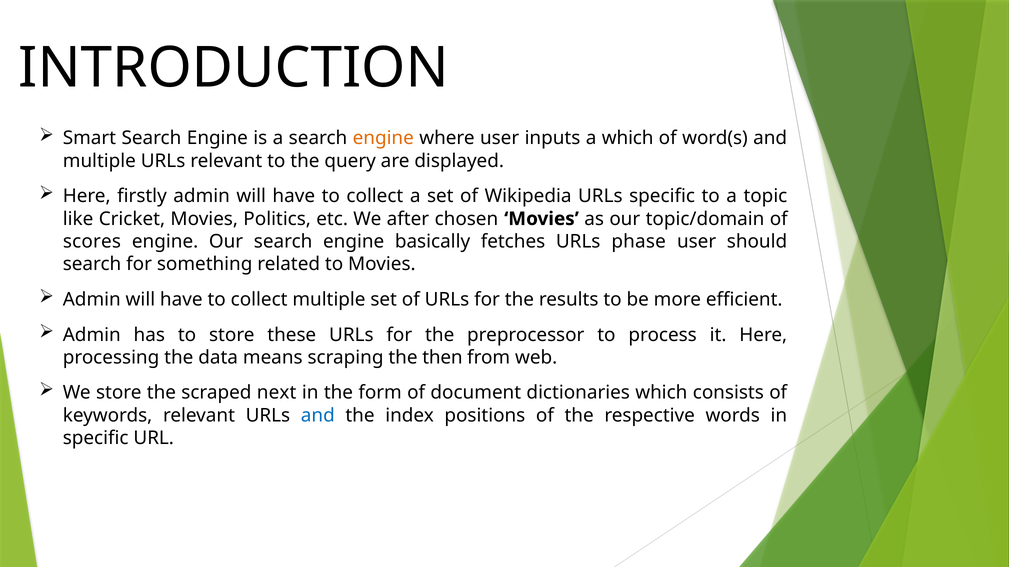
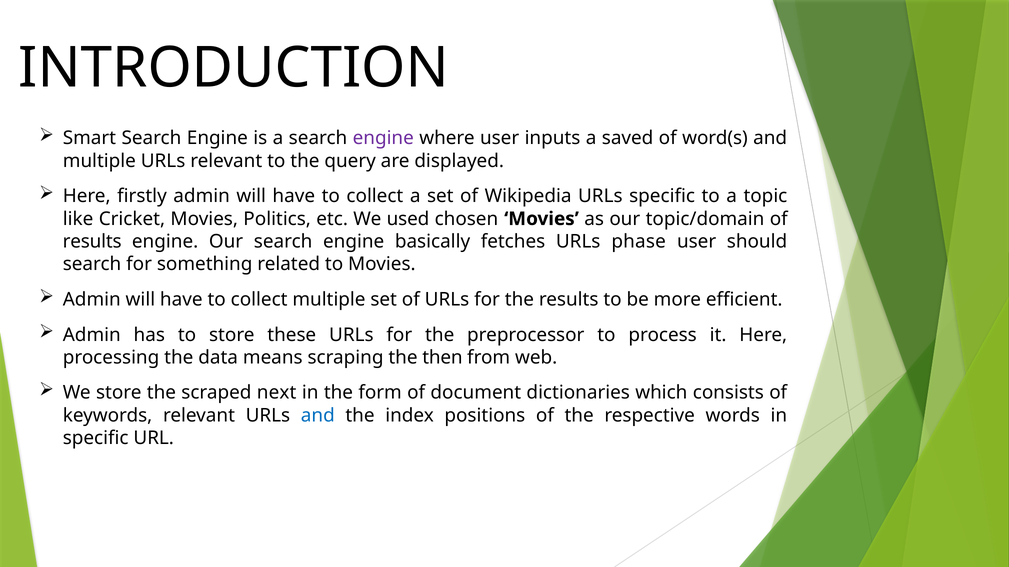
engine colour: orange -> purple (383, 138)
a which: which -> saved (628, 138)
after: after -> used (408, 219)
scores: scores -> results (92, 242)
